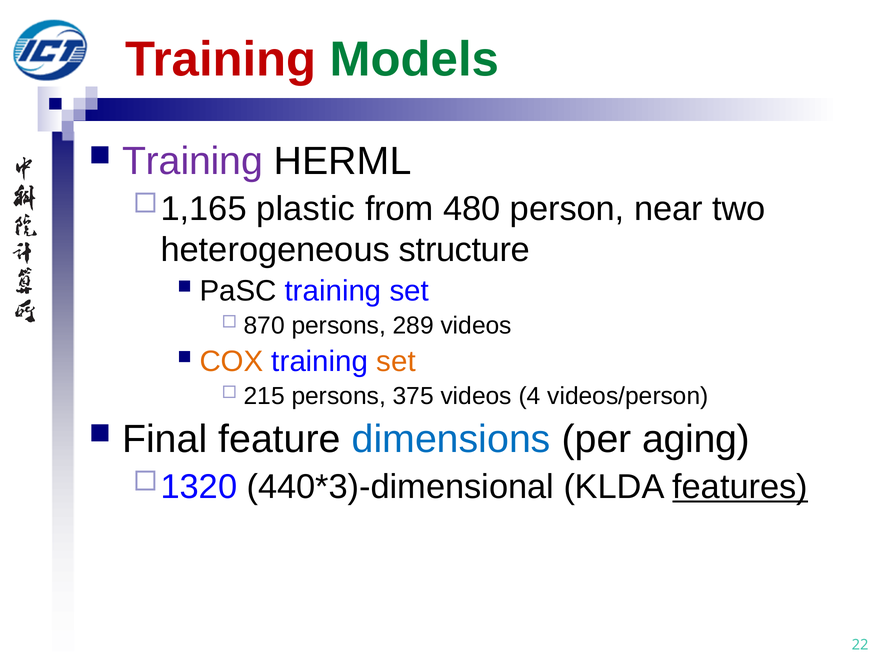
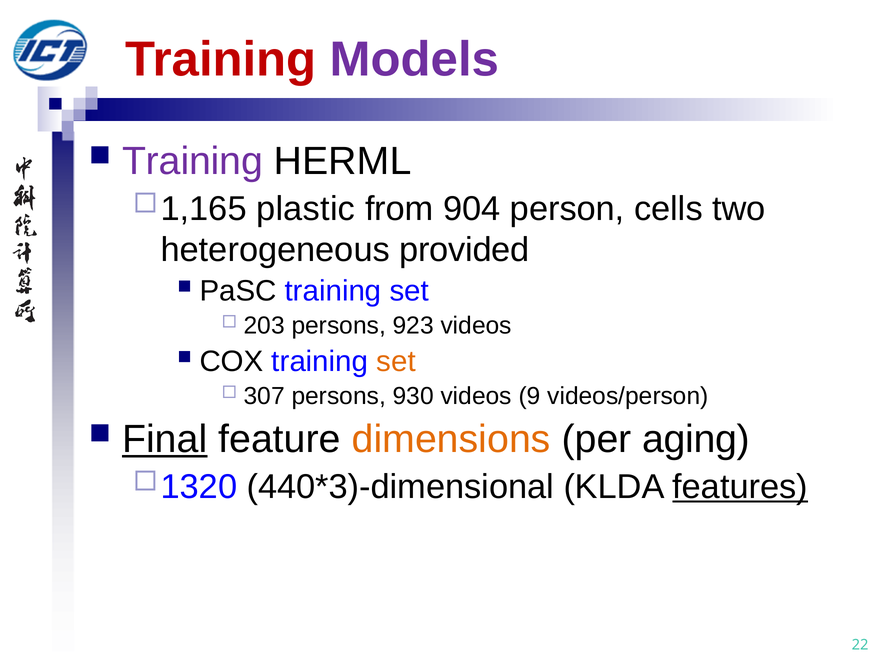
Models colour: green -> purple (414, 60)
480: 480 -> 904 (472, 209)
near: near -> cells (668, 209)
structure: structure -> provided (464, 250)
870: 870 -> 203 (264, 325)
289: 289 -> 923 (413, 325)
COX colour: orange -> black (231, 361)
215: 215 -> 307 (264, 396)
375: 375 -> 930 (413, 396)
4: 4 -> 9 (529, 396)
Final underline: none -> present (165, 439)
dimensions colour: blue -> orange (451, 439)
